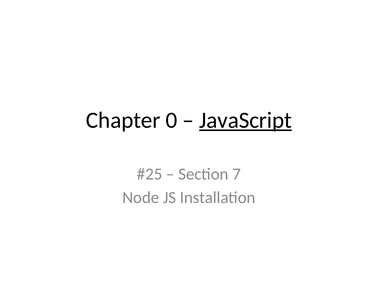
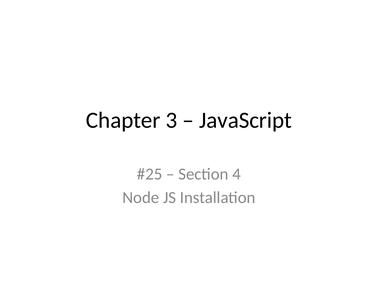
0: 0 -> 3 (171, 120)
JavaScript underline: present -> none (246, 120)
7: 7 -> 4 (237, 174)
